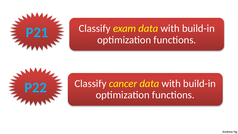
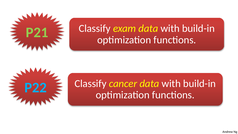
P21 colour: light blue -> light green (37, 32)
